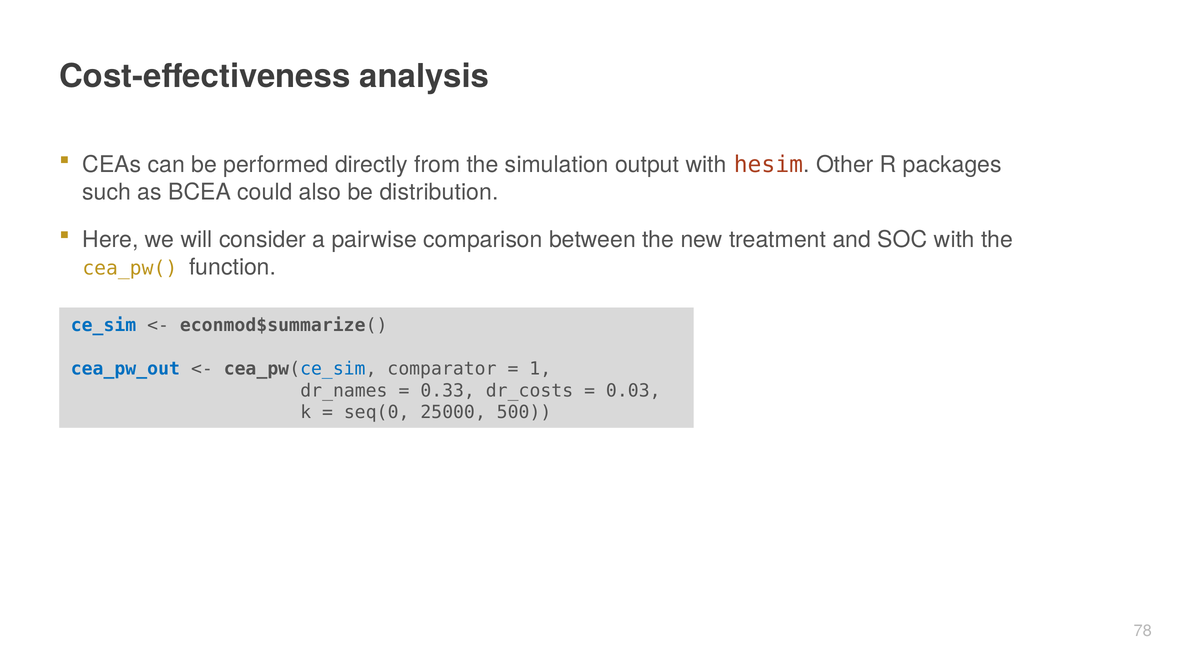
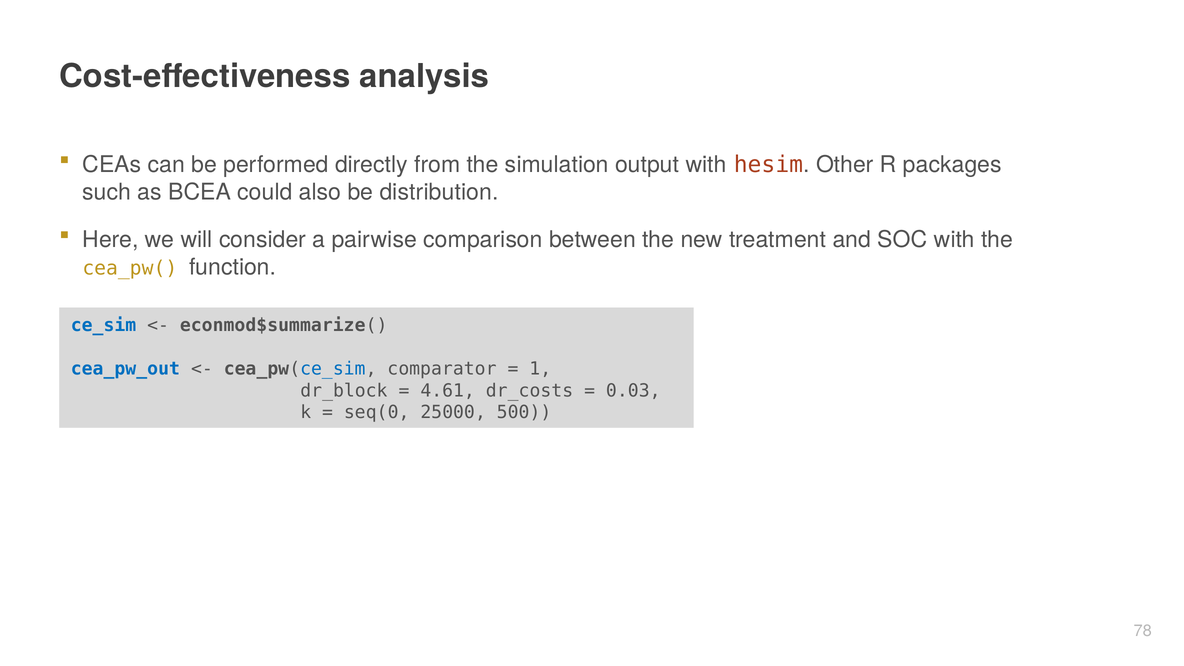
dr_names: dr_names -> dr_block (344, 391)
0.33: 0.33 -> 4.61 (448, 391)
